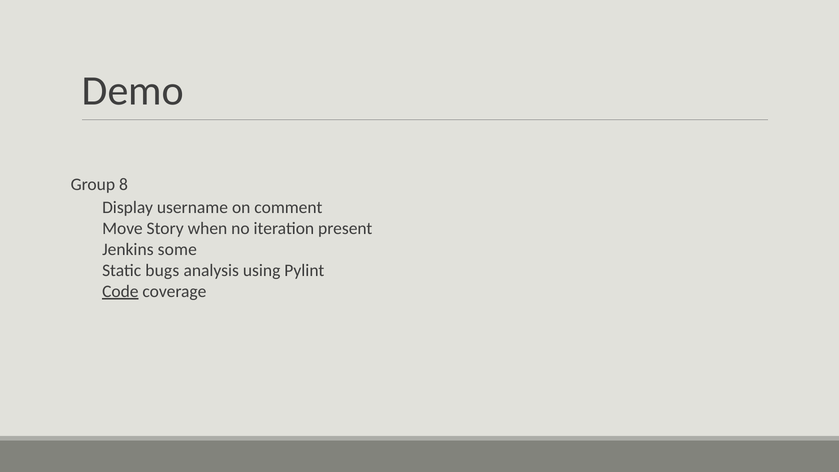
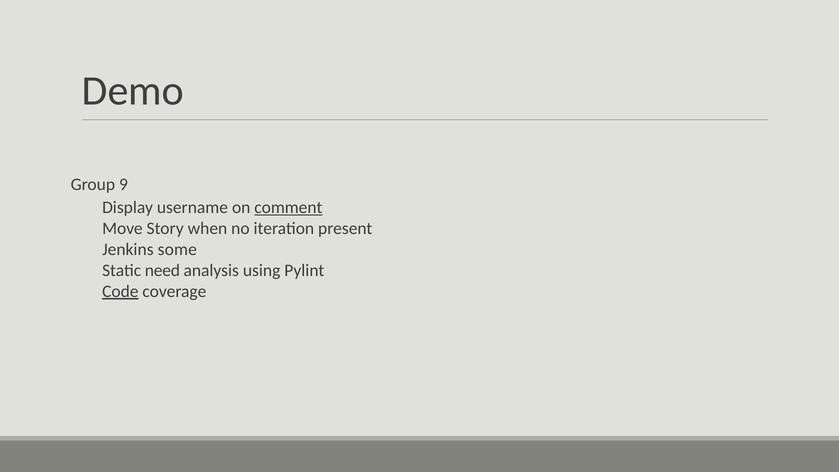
8: 8 -> 9 (124, 184)
comment underline: none -> present (288, 207)
bugs: bugs -> need (162, 270)
